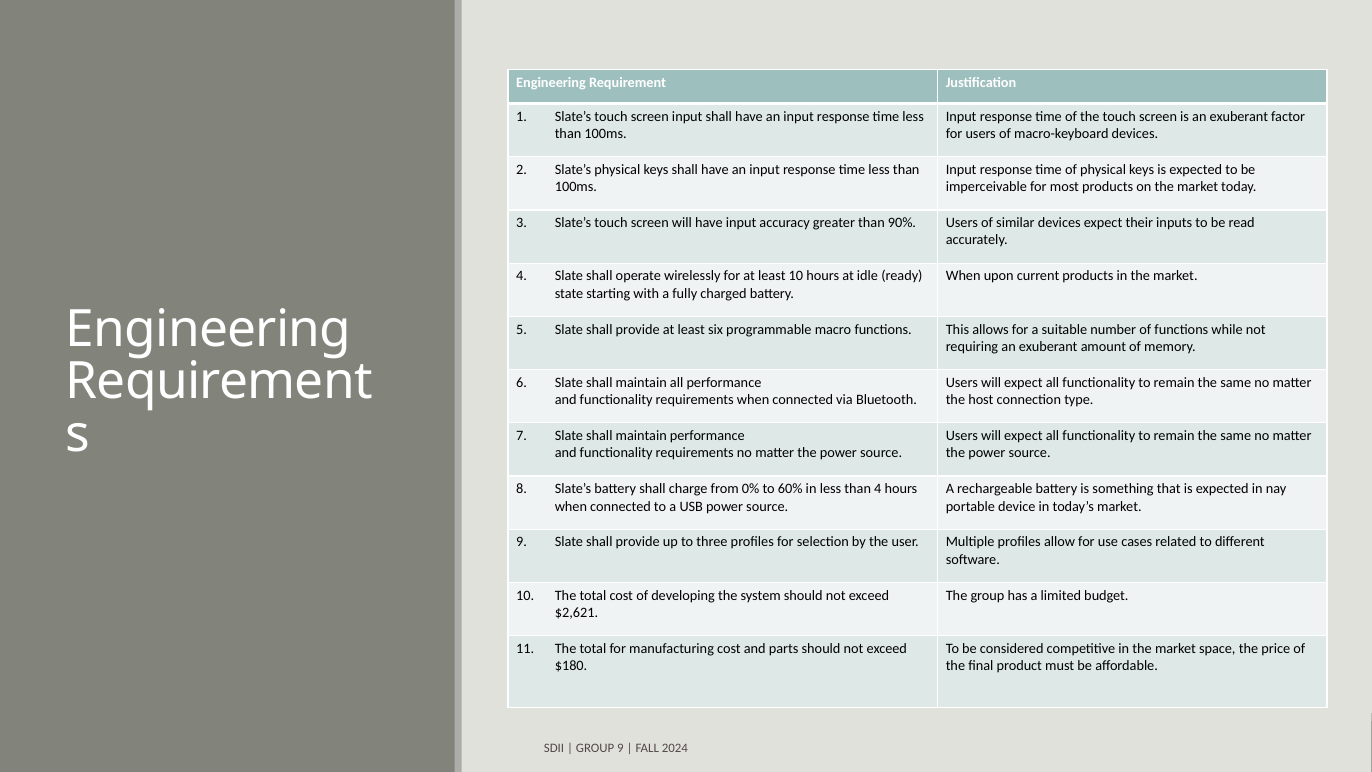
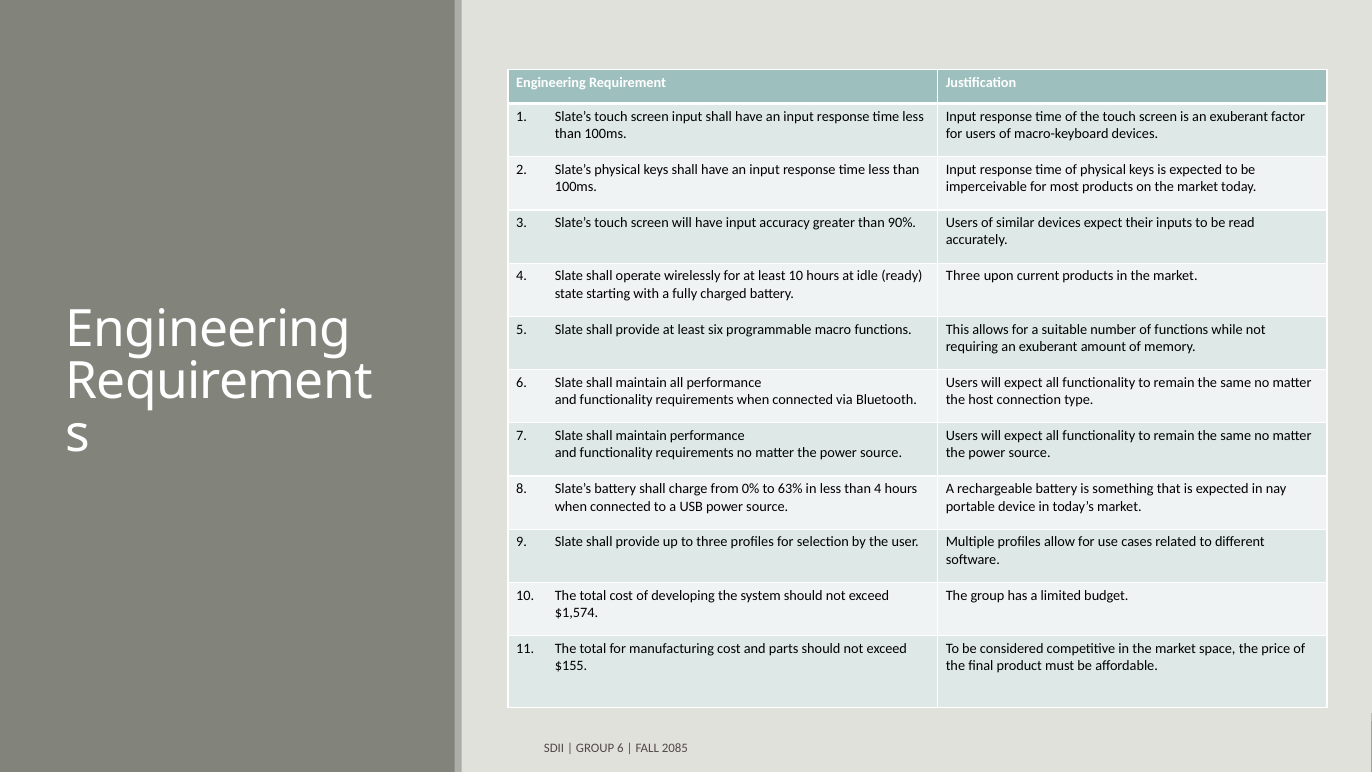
When: When -> Three (963, 276)
60%: 60% -> 63% (790, 489)
$2,621: $2,621 -> $1,574 (576, 613)
$180: $180 -> $155 (571, 666)
GROUP 9: 9 -> 6 (620, 748)
2024: 2024 -> 2085 (675, 748)
